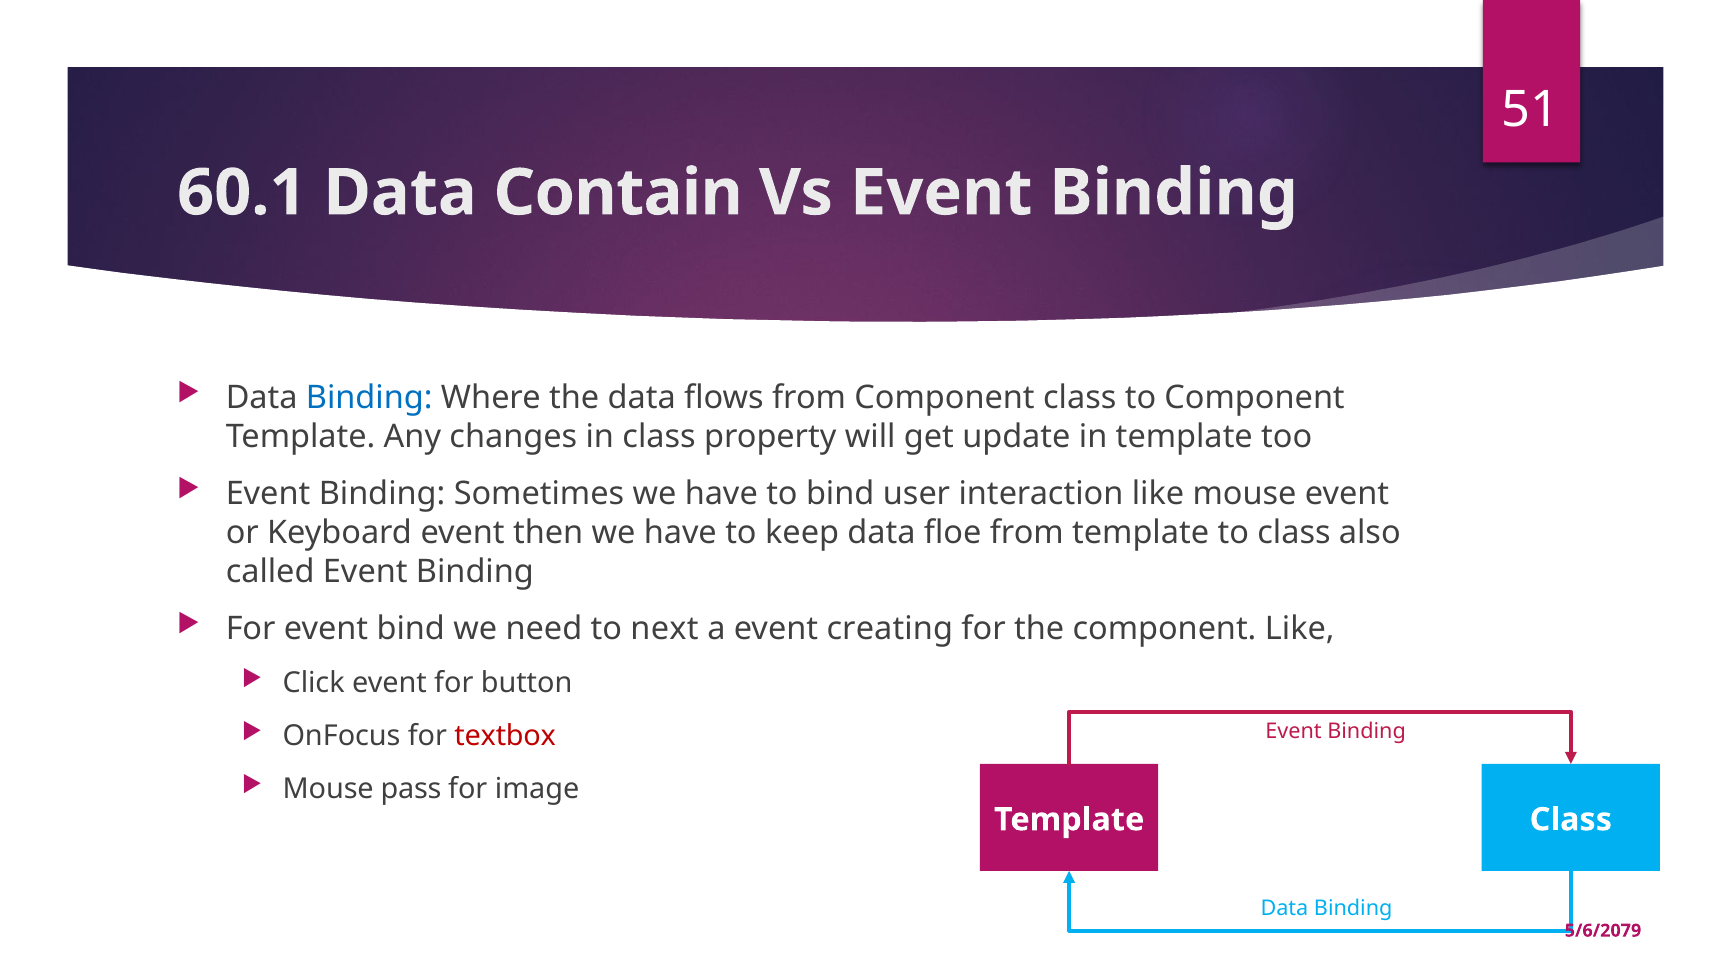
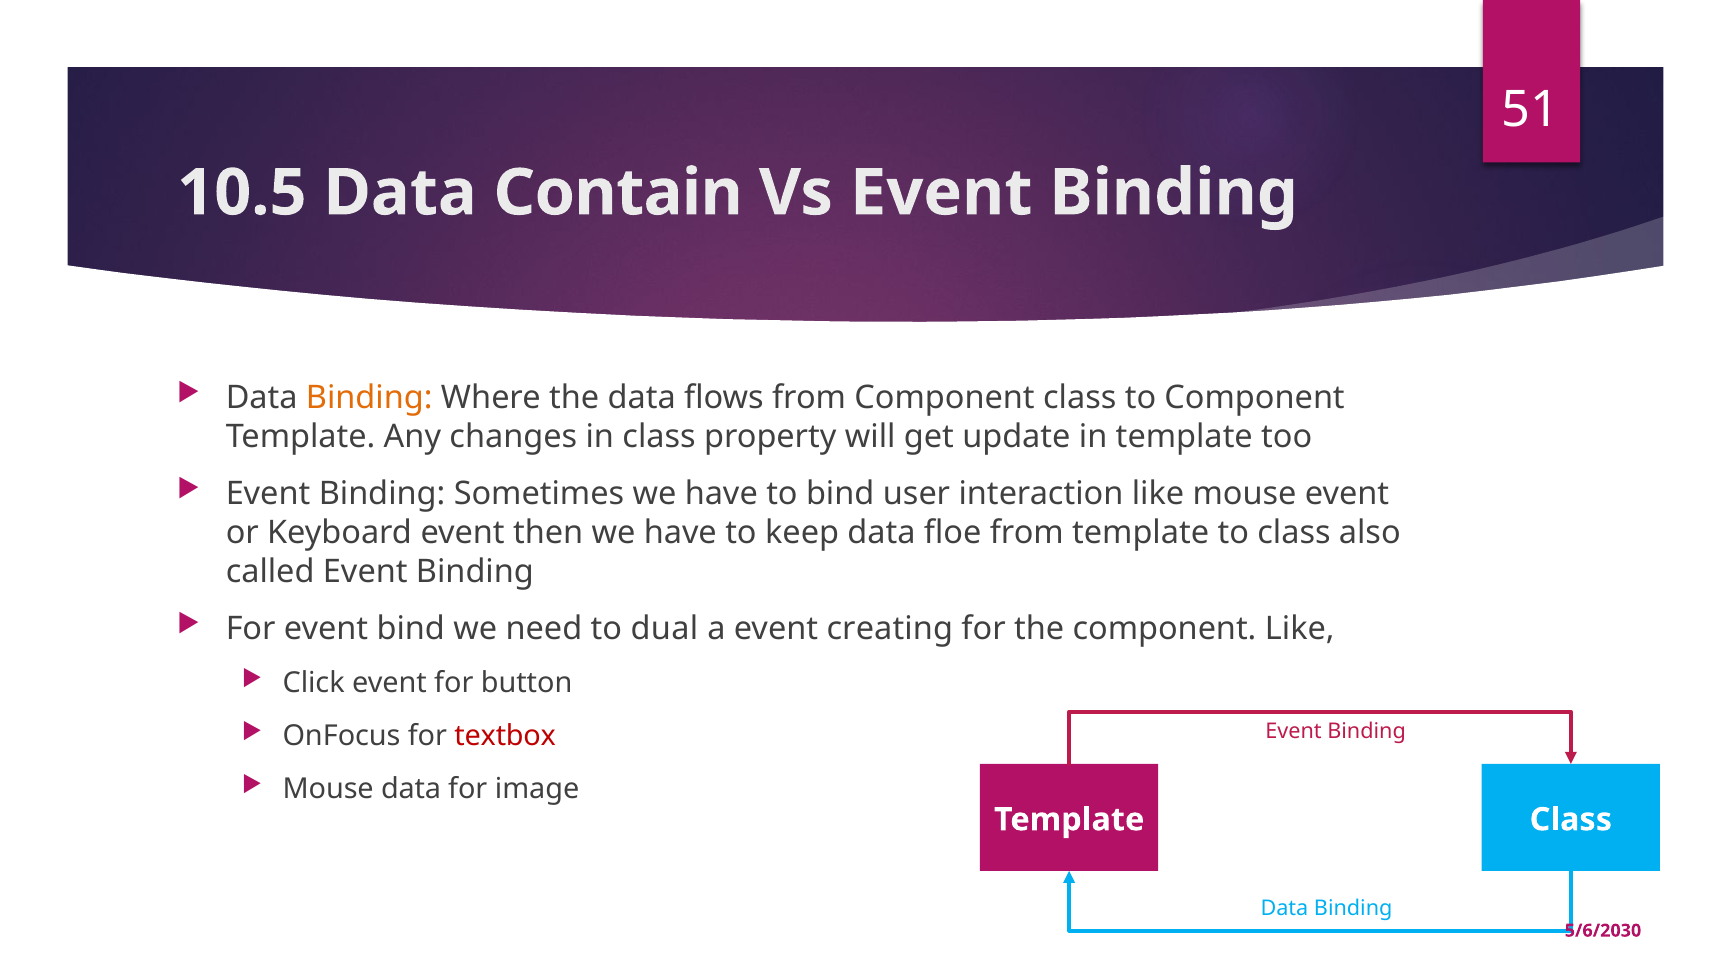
60.1: 60.1 -> 10.5 (242, 193)
Binding colour: blue -> orange (369, 398)
next: next -> dual (664, 629)
Mouse pass: pass -> data (411, 789)
5/6/2079: 5/6/2079 -> 5/6/2030 (1603, 931)
